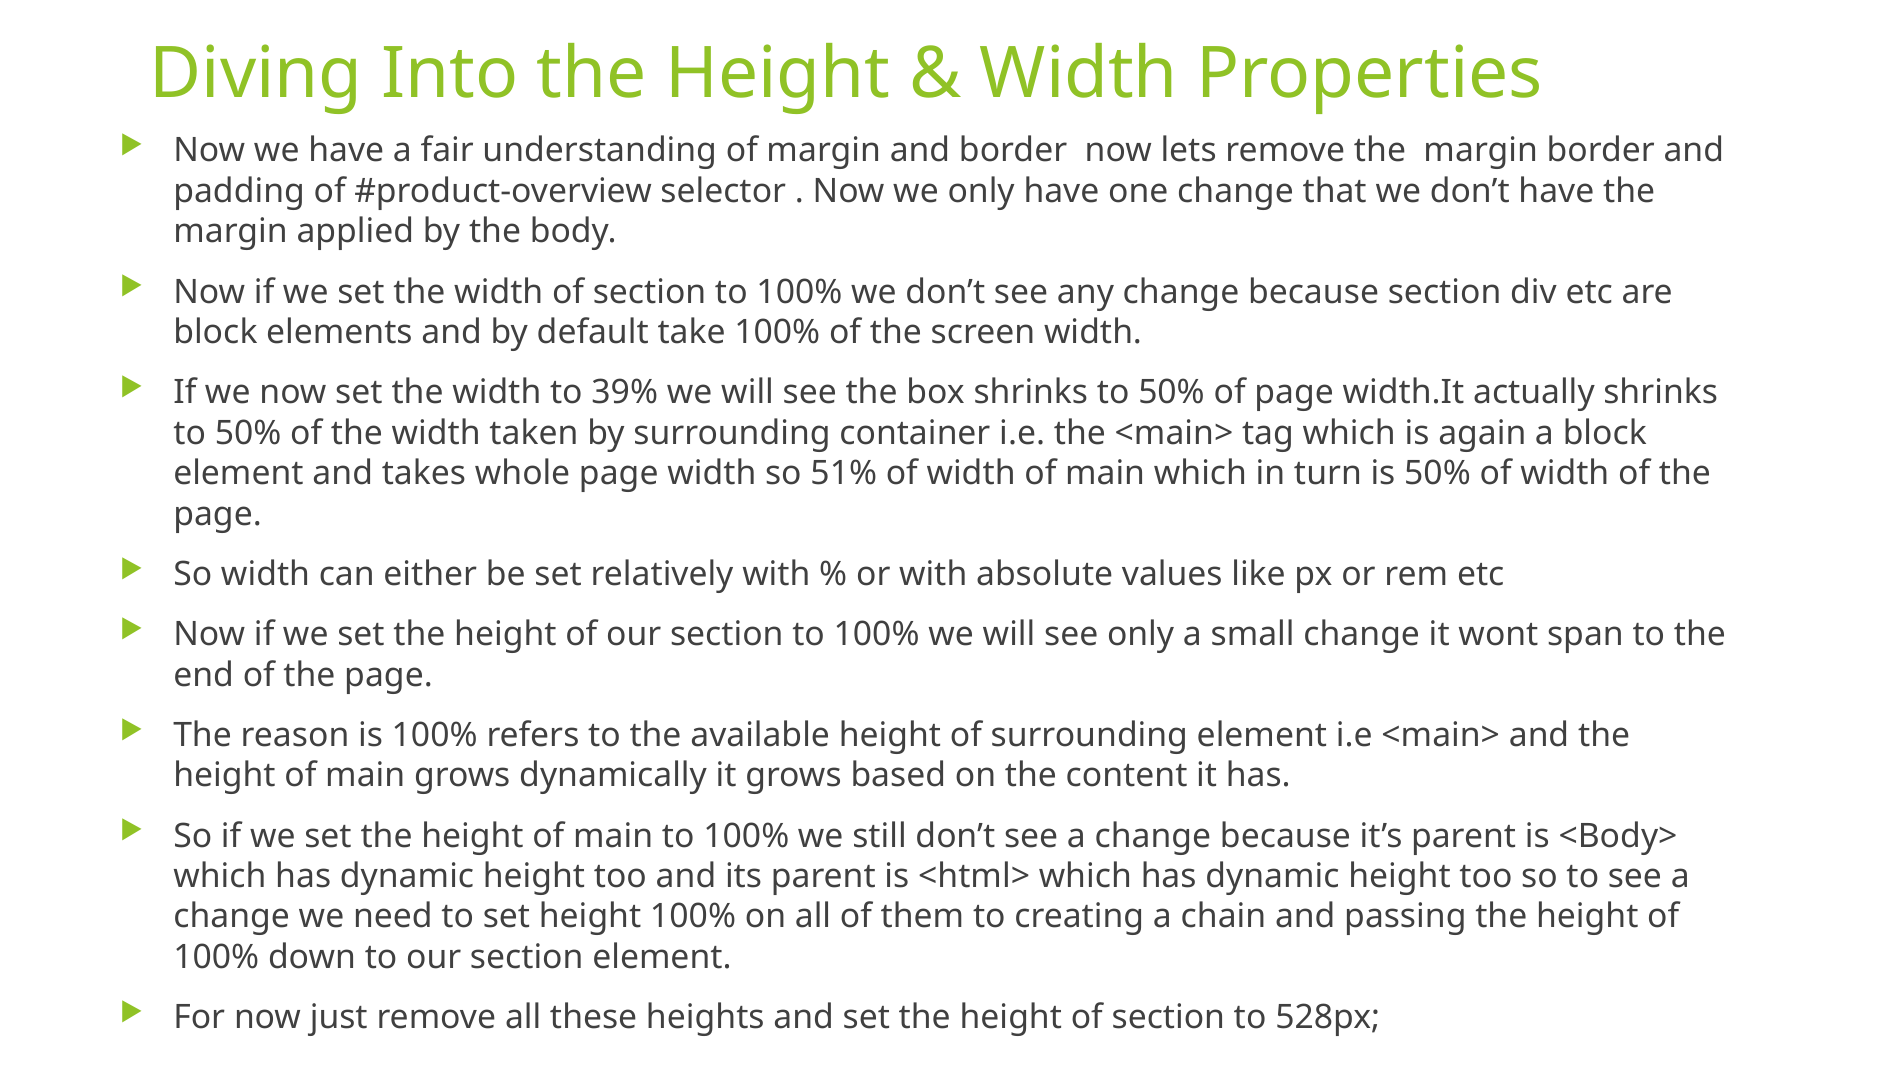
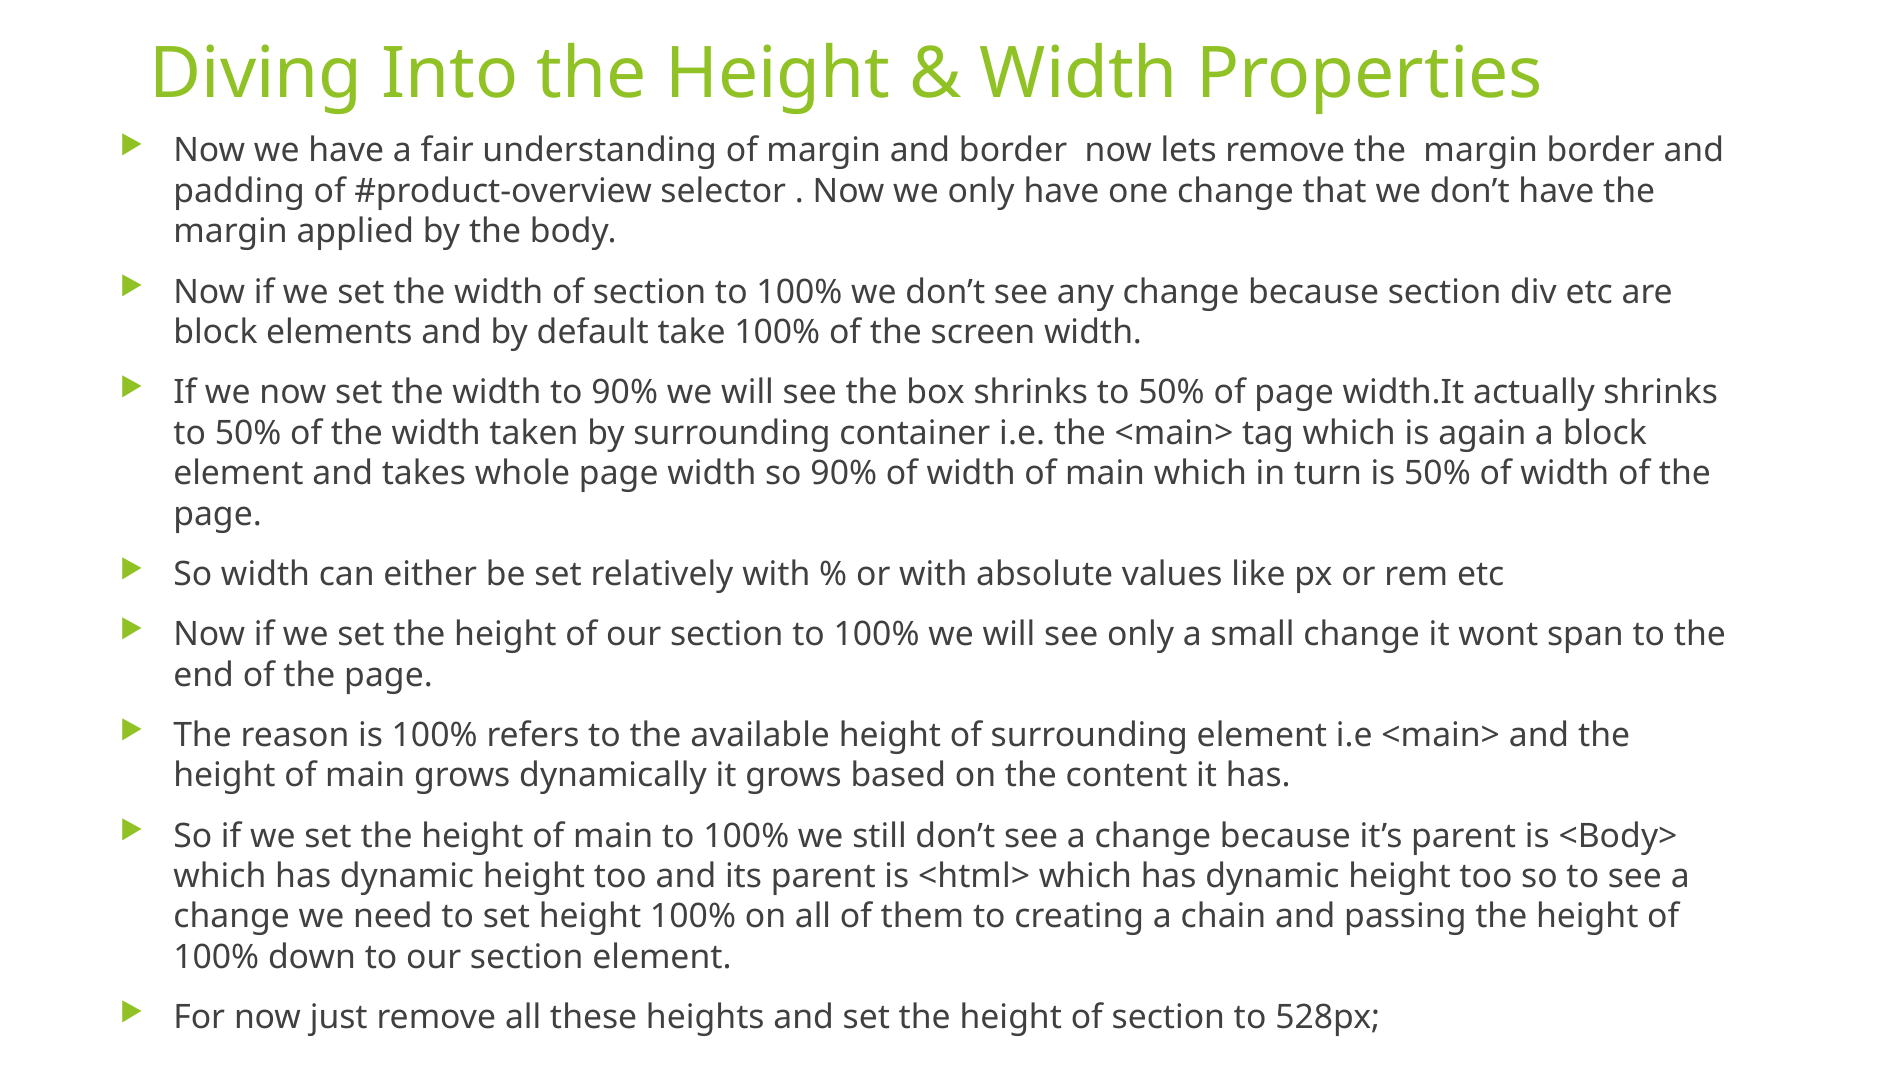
to 39%: 39% -> 90% (625, 393)
so 51%: 51% -> 90% (844, 473)
